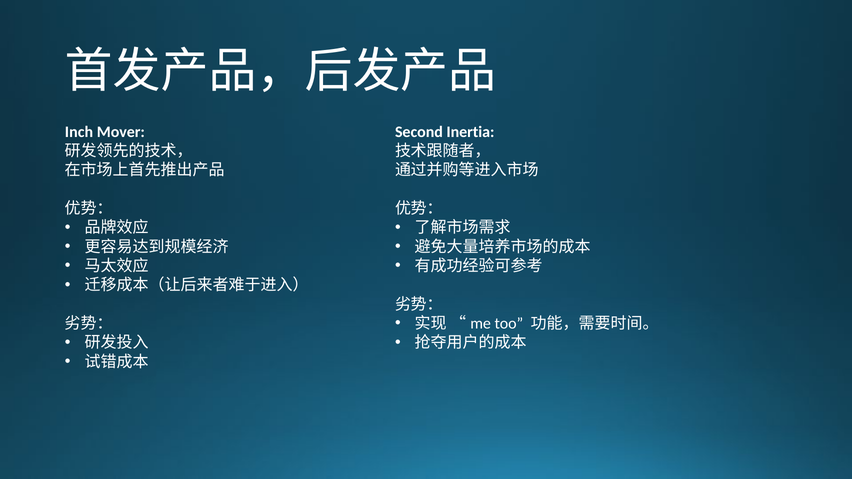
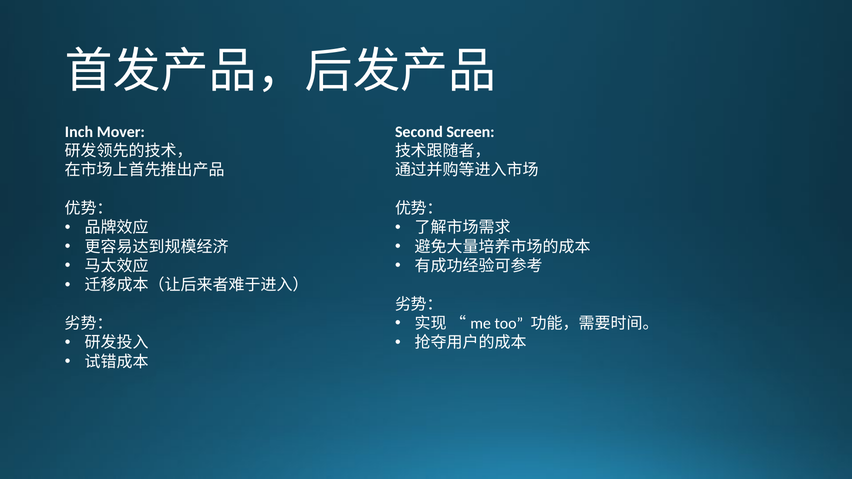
Inertia: Inertia -> Screen (470, 132)
